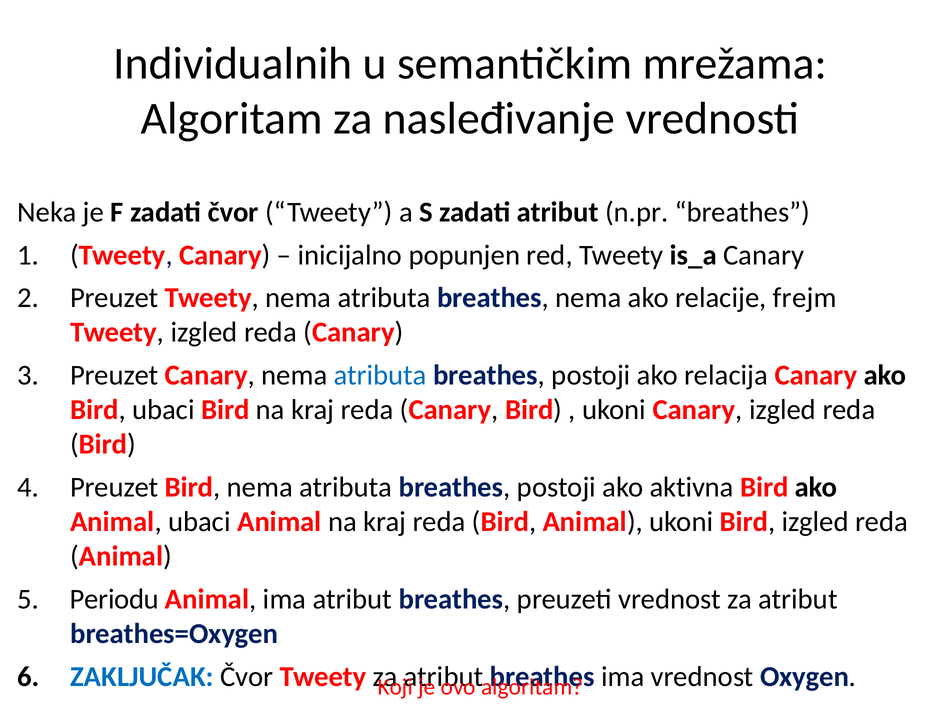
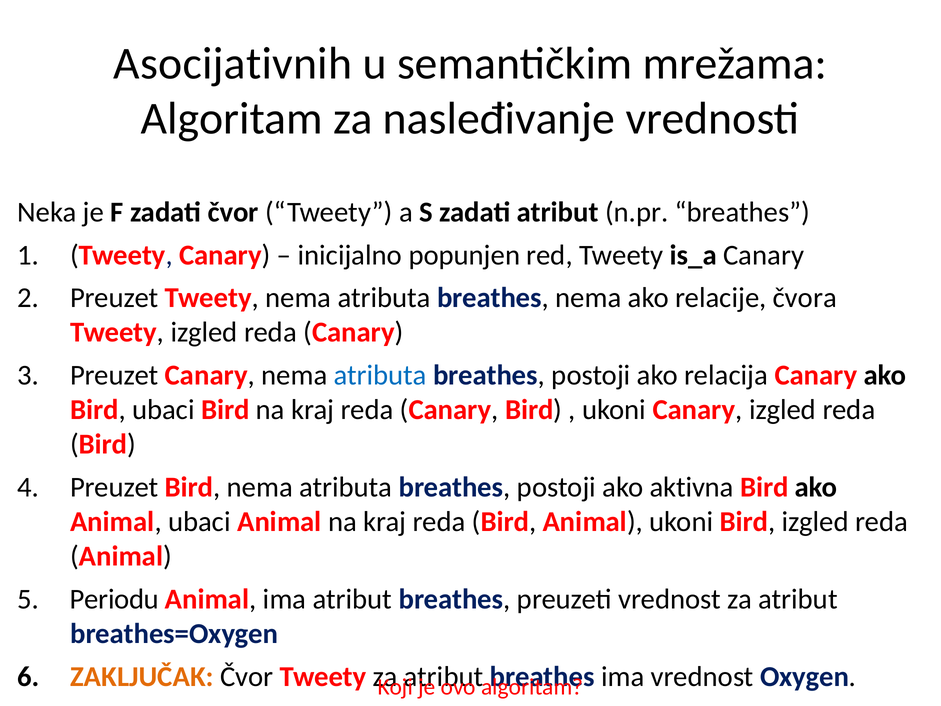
Individualnih: Individualnih -> Asocijativnih (233, 64)
frejm: frejm -> čvora (805, 298)
ZAKLJUČAK colour: blue -> orange (142, 676)
